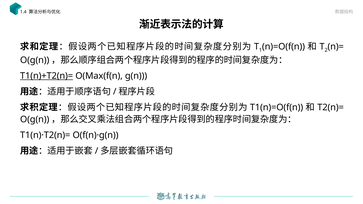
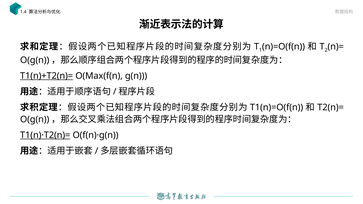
T1(n)·T2(n)= underline: none -> present (45, 135)
